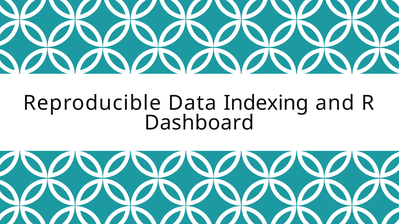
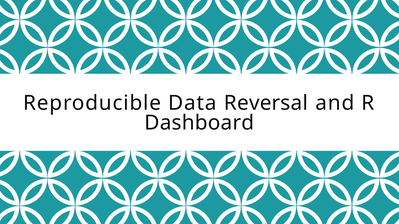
Indexing: Indexing -> Reversal (266, 103)
